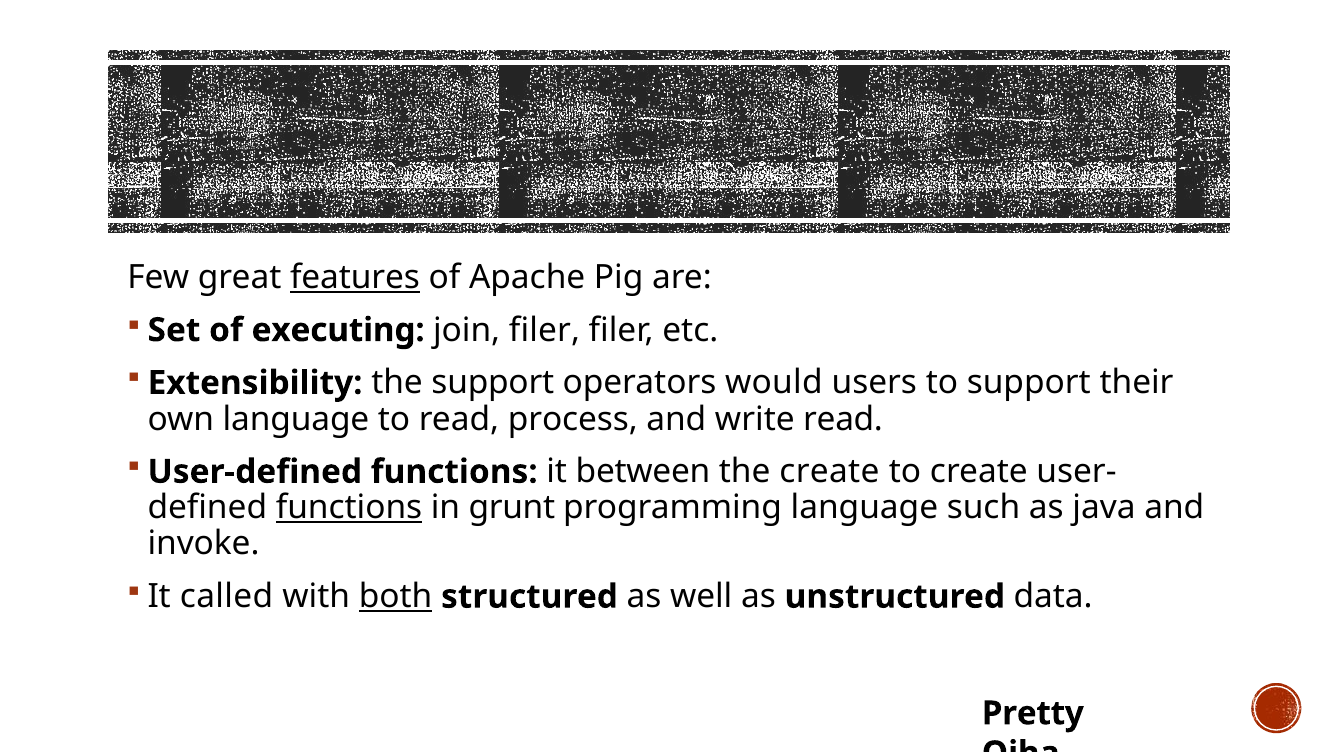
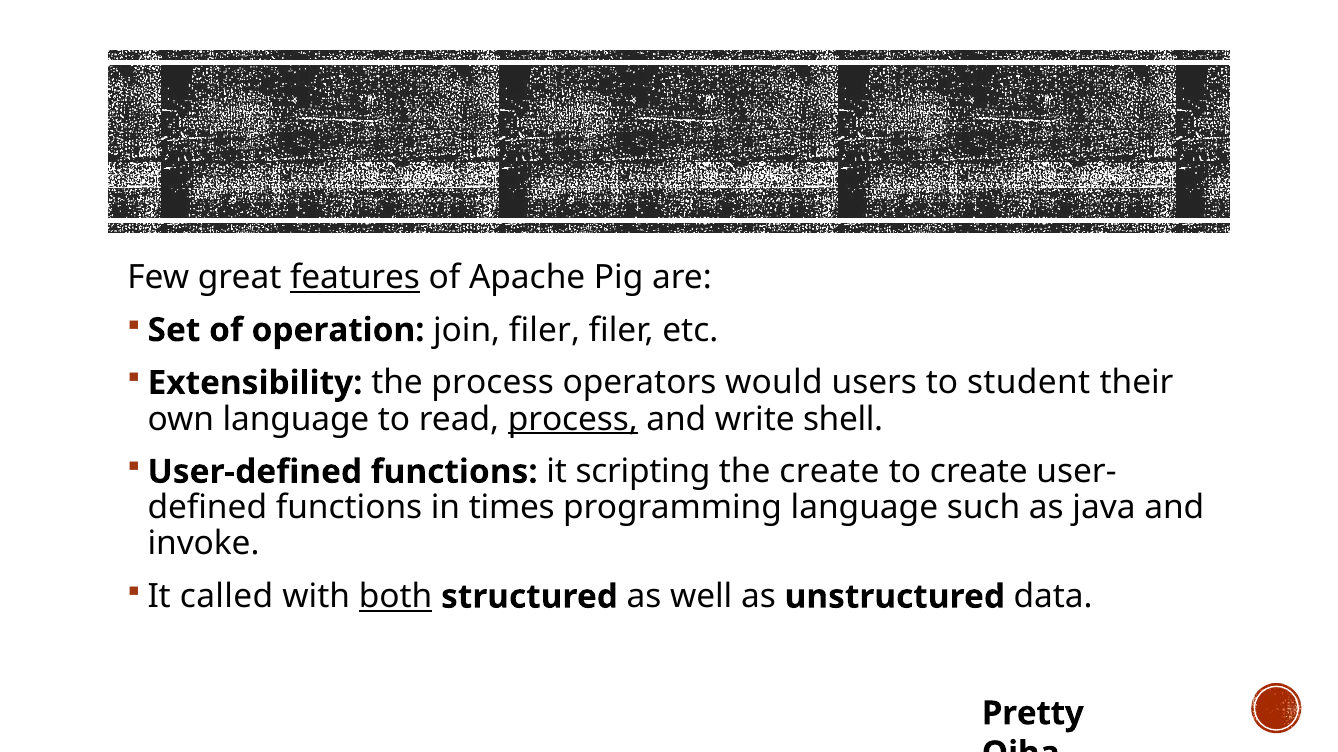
executing: executing -> operation (338, 330)
the support: support -> process (493, 383)
to support: support -> student (1029, 383)
process underline: none -> present (573, 419)
write read: read -> shell (843, 419)
between: between -> scripting (643, 472)
functions underline: present -> none (349, 508)
grunt: grunt -> times (512, 508)
